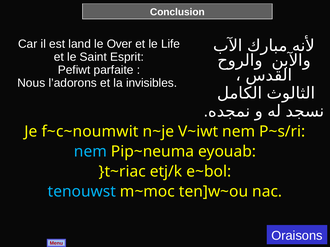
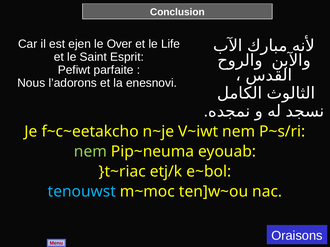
land: land -> ejen (80, 44)
invisibles: invisibles -> enesnovi (152, 83)
f~c~noumwit: f~c~noumwit -> f~c~eetakcho (90, 132)
nem colour: light blue -> light green (90, 152)
